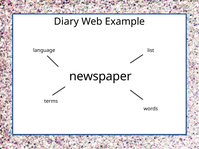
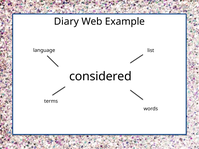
newspaper: newspaper -> considered (100, 76)
